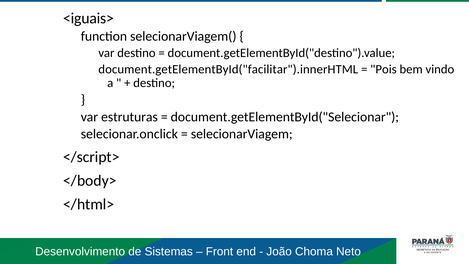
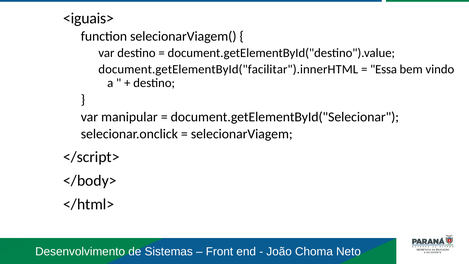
Pois: Pois -> Essa (384, 69)
estruturas: estruturas -> manipular (129, 117)
